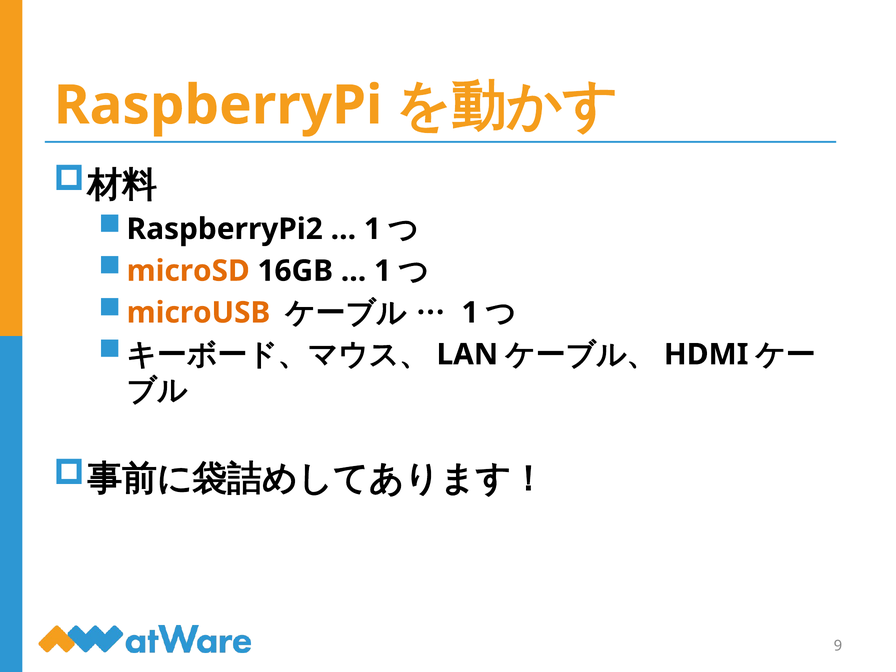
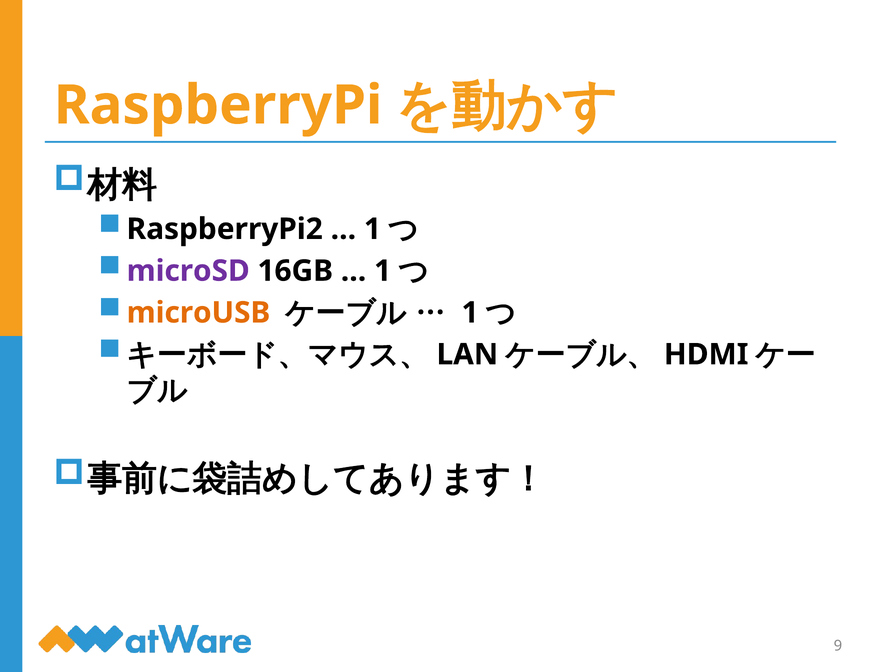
microSD colour: orange -> purple (188, 271)
